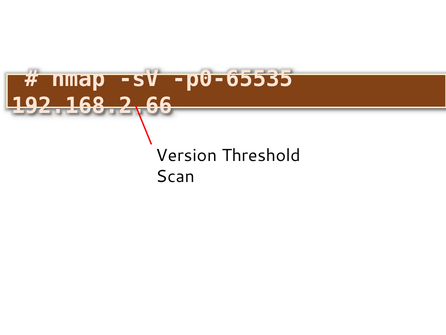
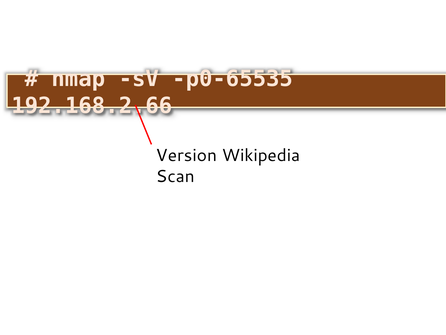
Threshold: Threshold -> Wikipedia (261, 155)
